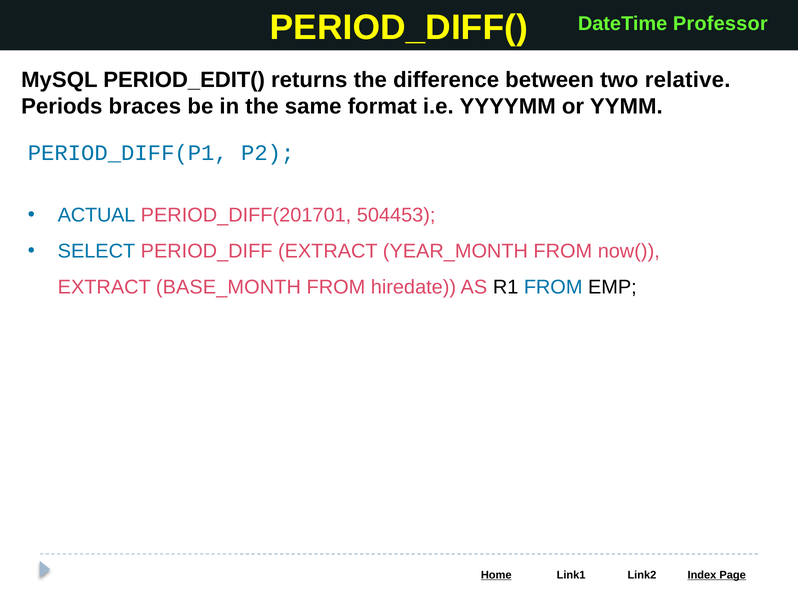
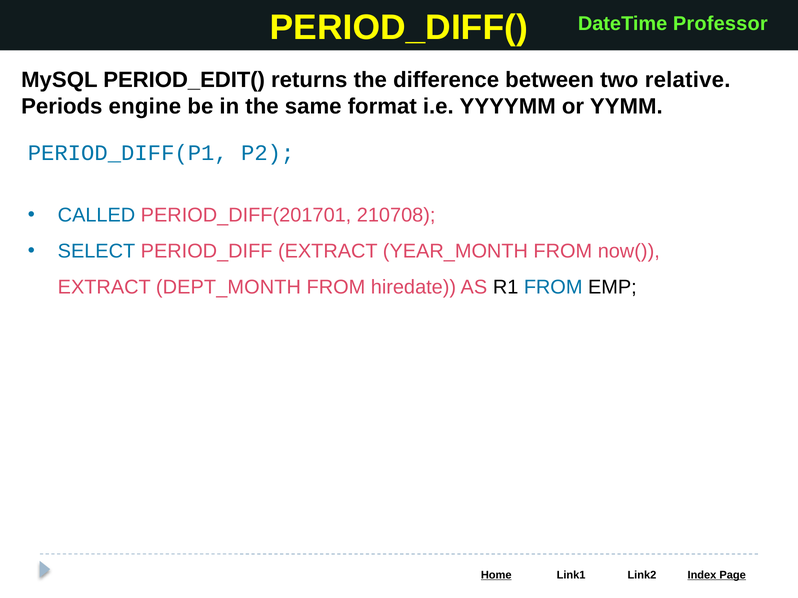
braces: braces -> engine (145, 107)
ACTUAL: ACTUAL -> CALLED (96, 215)
504453: 504453 -> 210708 (396, 215)
BASE_MONTH: BASE_MONTH -> DEPT_MONTH (228, 287)
